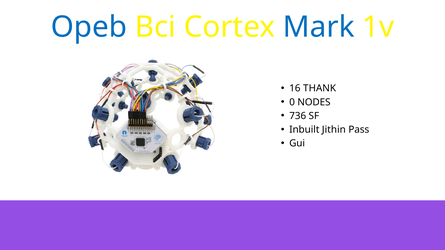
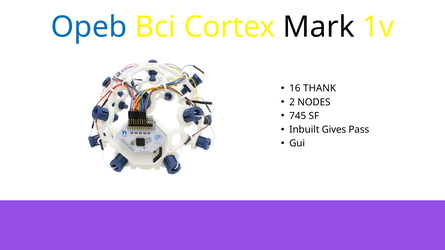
Mark colour: blue -> black (319, 27)
0: 0 -> 2 (292, 102)
736: 736 -> 745 (298, 116)
Jithin: Jithin -> Gives (334, 130)
